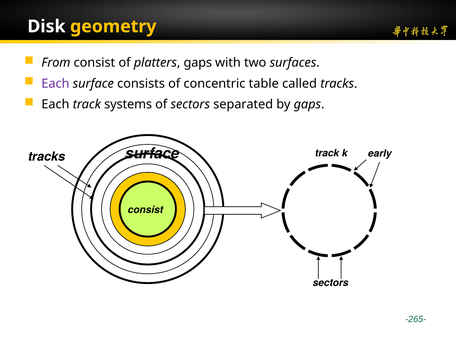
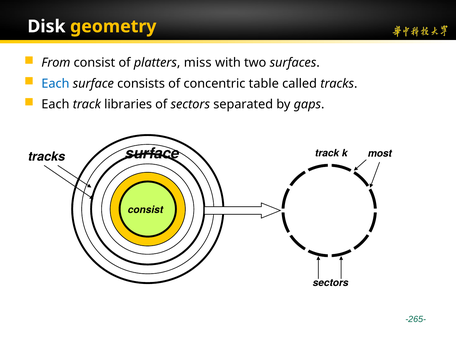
platters gaps: gaps -> miss (198, 63)
Each colour: purple -> blue (55, 83)
systems: systems -> libraries (128, 104)
early: early -> most (380, 154)
